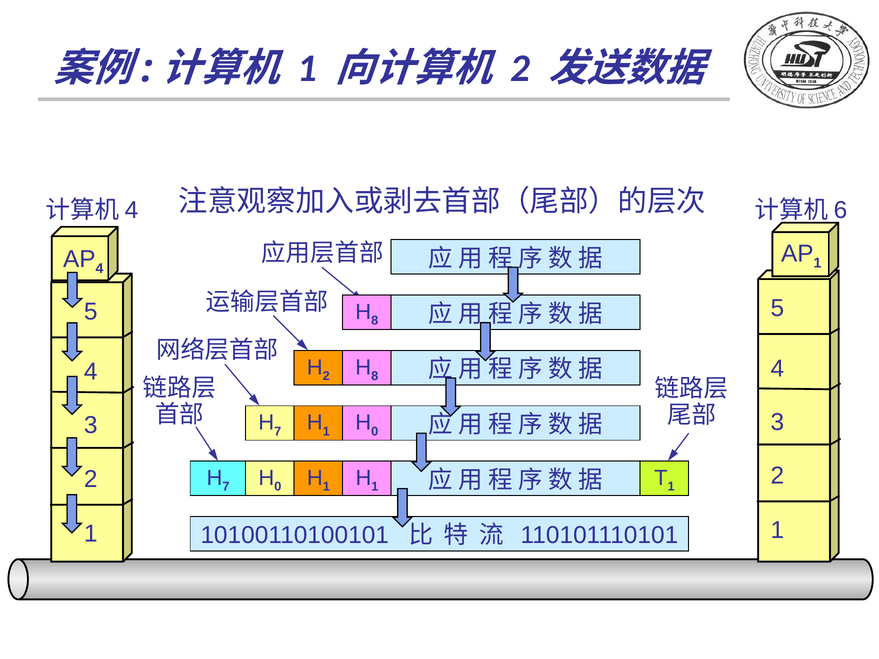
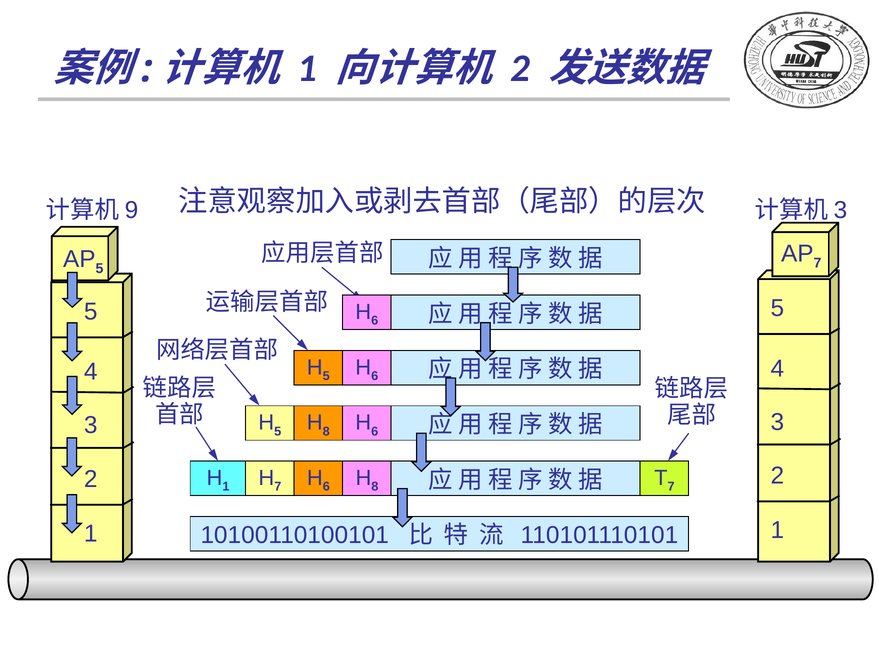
4: 4 -> 9 (131, 210)
6: 6 -> 3 (840, 210)
1: 1 -> 7 (818, 263)
4: 4 -> 5 (100, 269)
8: 8 -> 6 (375, 321)
2: 2 -> 5 (326, 376)
8: 8 -> 6 (375, 376)
7: 7 -> 5 (278, 431)
1: 1 -> 8 (326, 431)
0: 0 -> 6 (375, 431)
7: 7 -> 1 (226, 487)
0: 0 -> 7 (278, 487)
1: 1 -> 6 (326, 487)
1: 1 -> 8 (375, 487)
1: 1 -> 7 (671, 487)
